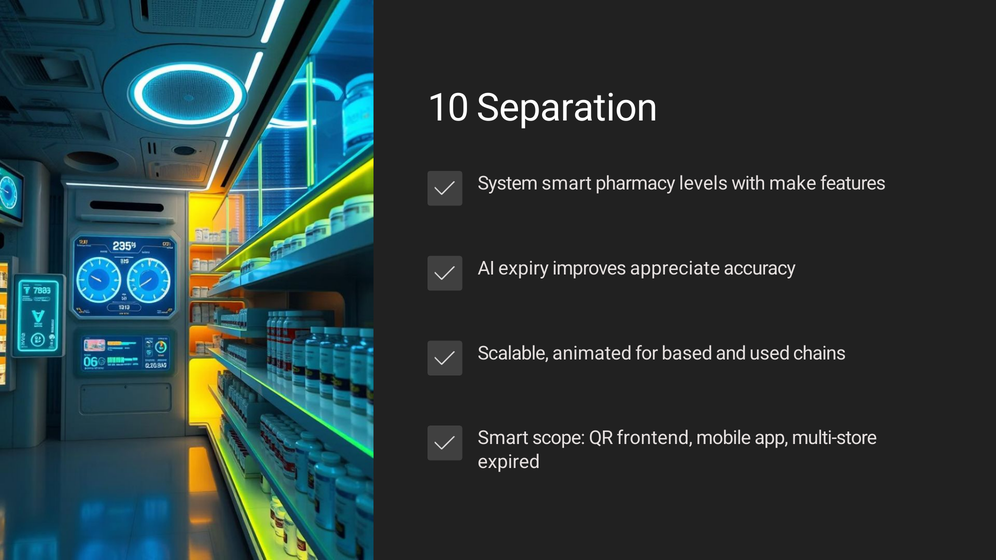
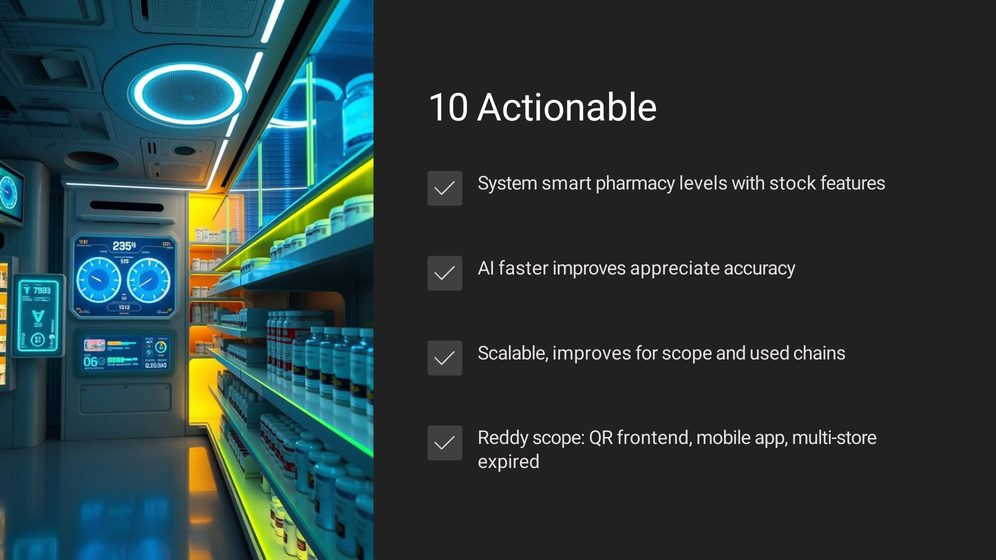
Separation: Separation -> Actionable (567, 108)
make: make -> stock (793, 184)
expiry: expiry -> faster (524, 268)
Scalable animated: animated -> improves (592, 353)
for based: based -> scope (687, 353)
Smart: Smart -> Reddy (503, 438)
